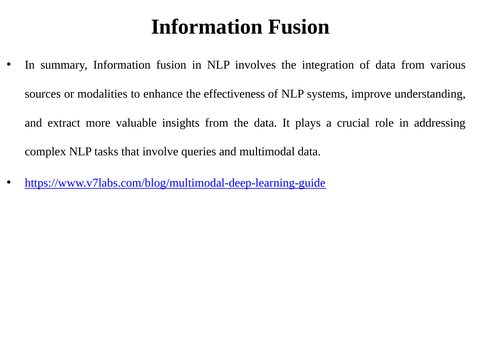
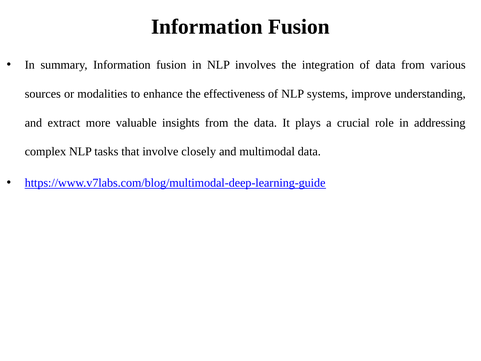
queries: queries -> closely (199, 152)
